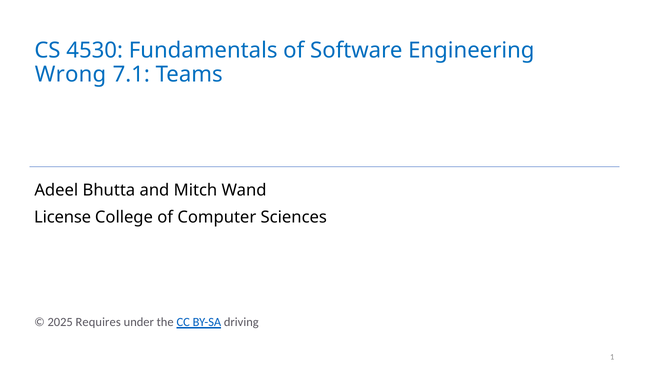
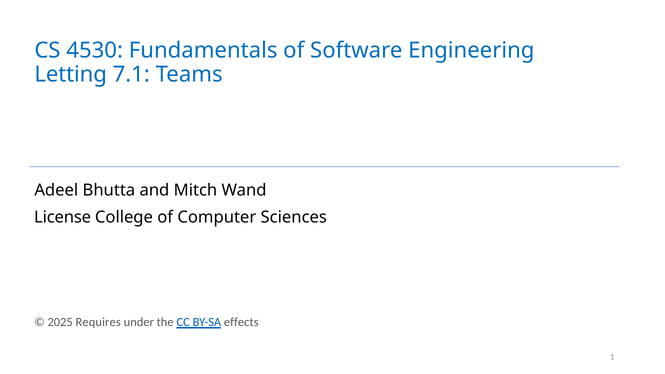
Wrong: Wrong -> Letting (71, 75)
driving: driving -> effects (241, 322)
